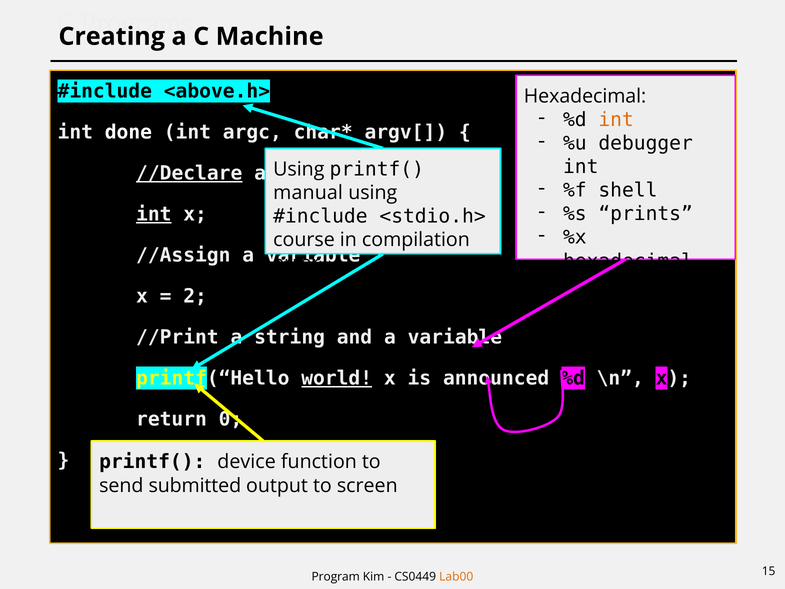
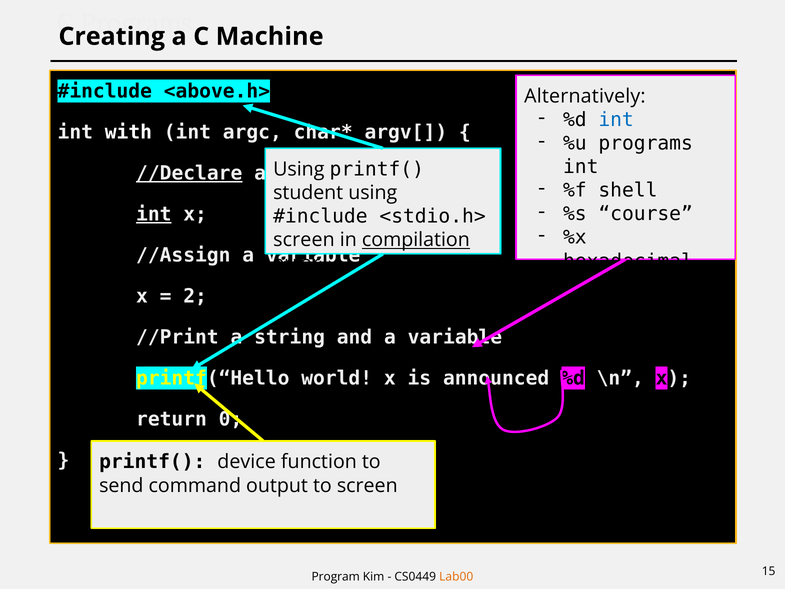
Hexadecimal: Hexadecimal -> Alternatively (585, 96)
int colour: orange -> blue (616, 120)
done: done -> with (128, 132)
%u debugger: debugger -> programs (646, 143)
manual: manual -> student (308, 193)
prints: prints -> course (646, 214)
course: course -> screen (304, 240)
compilation underline: none -> present (416, 240)
world underline: present -> none (337, 378)
submitted: submitted -> command (195, 485)
